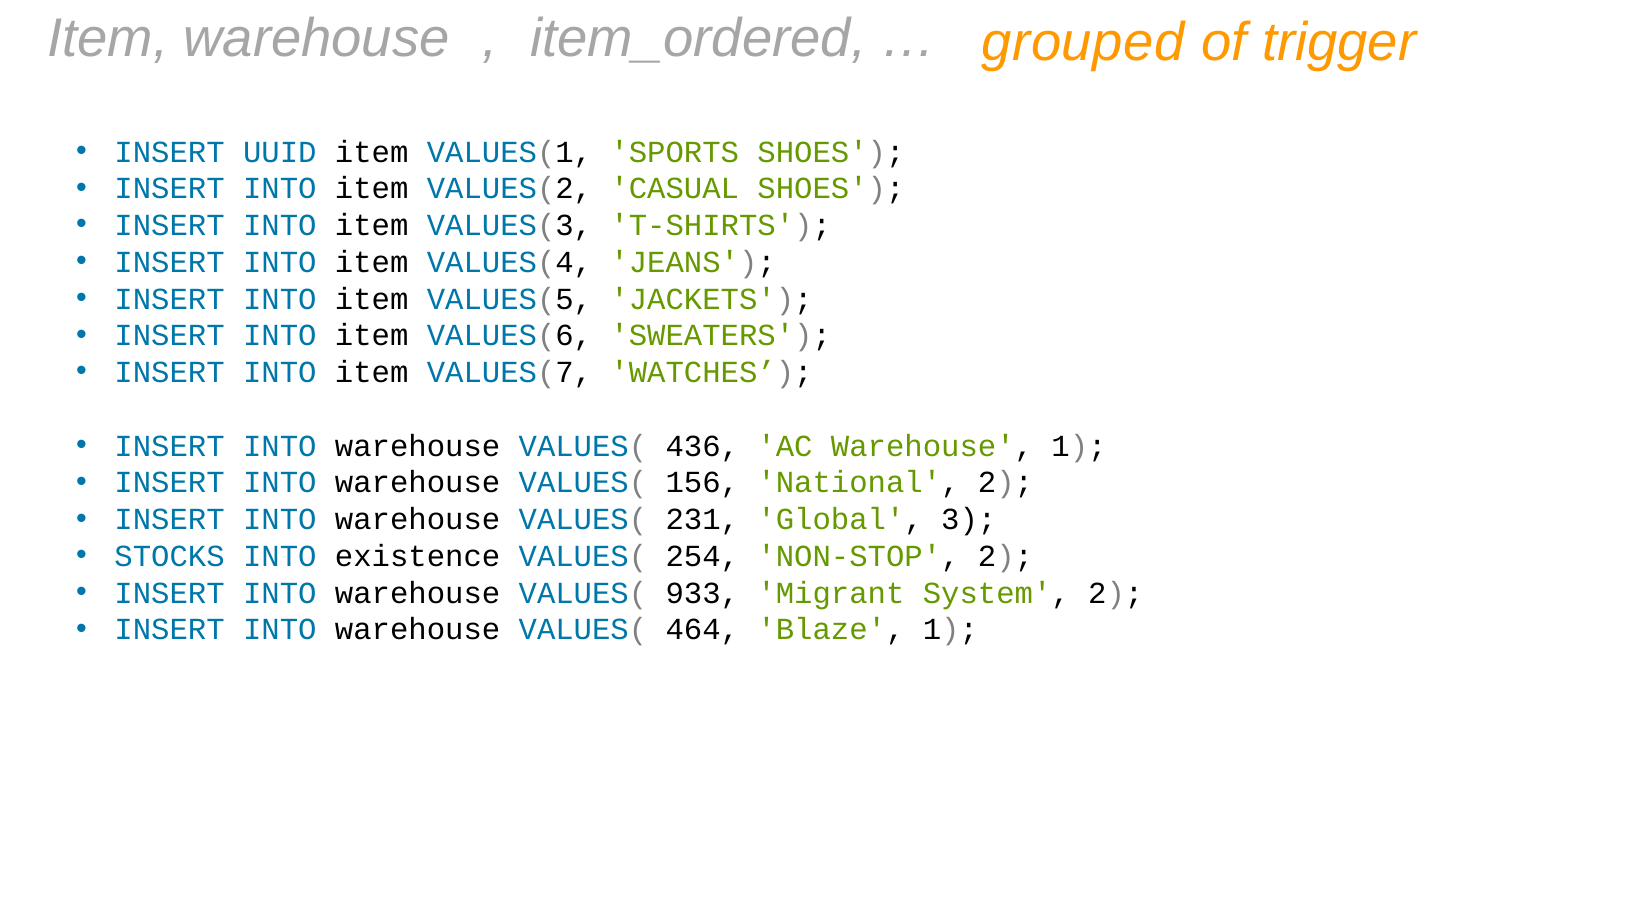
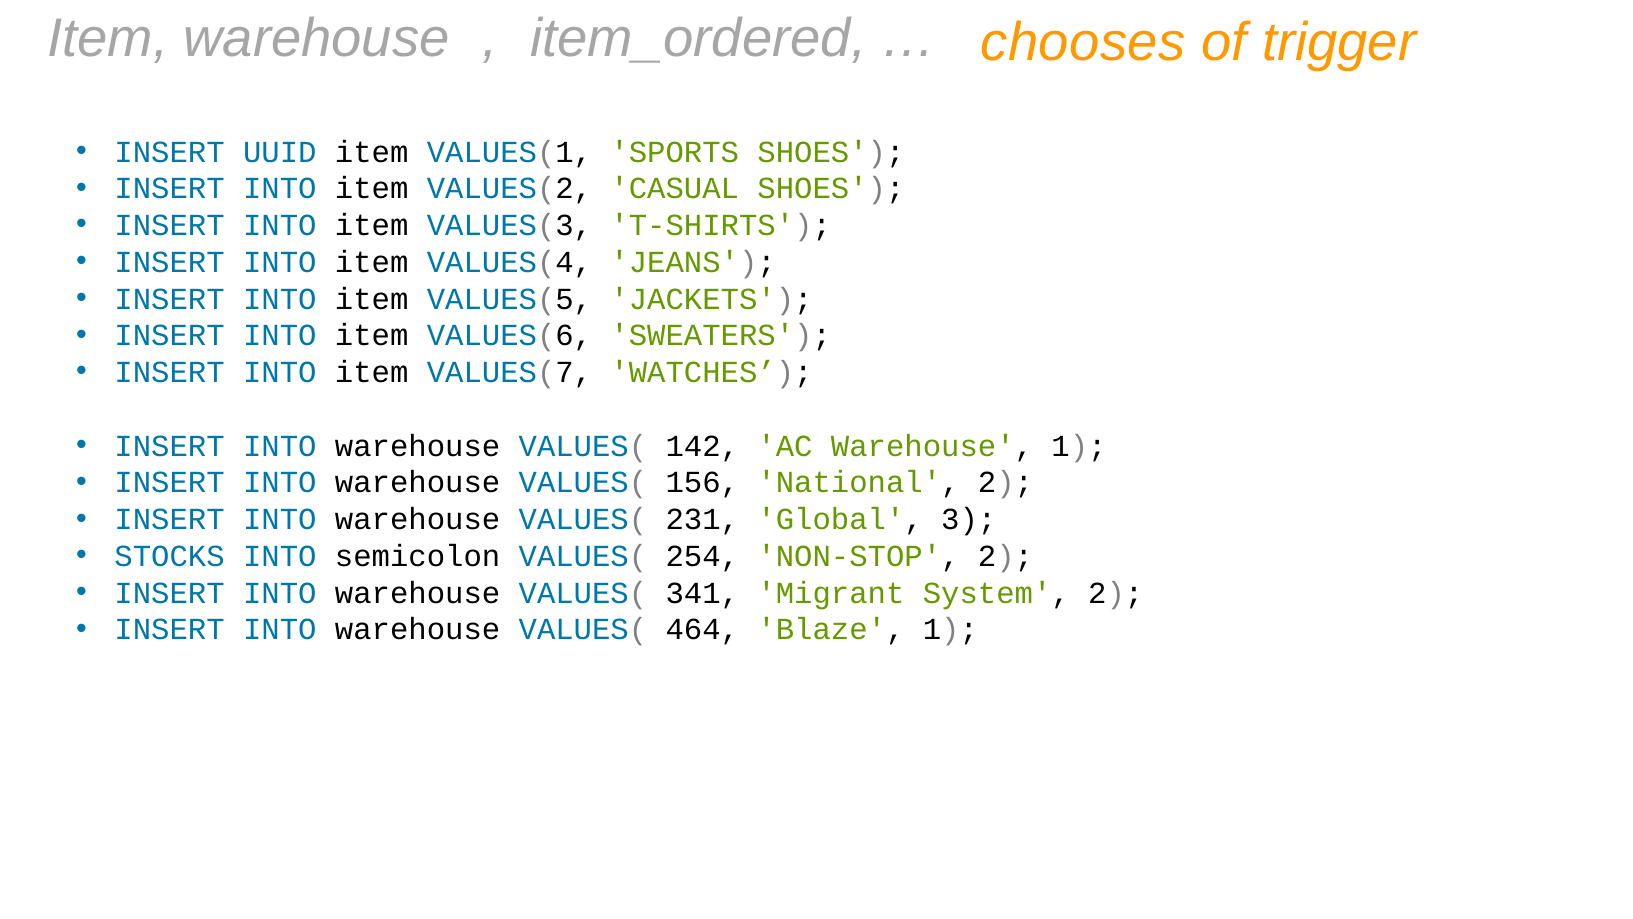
grouped: grouped -> chooses (1083, 43)
436: 436 -> 142 (702, 446)
existence: existence -> semicolon (418, 556)
933: 933 -> 341 (702, 593)
